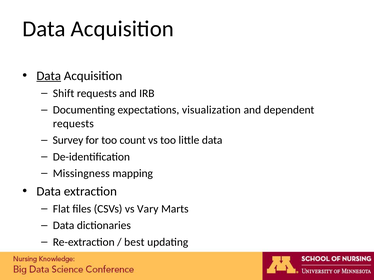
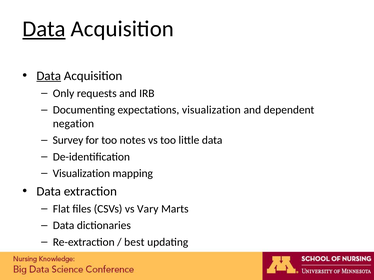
Data underline: none -> present (44, 29)
Shift: Shift -> Only (64, 93)
requests: requests -> negation (73, 124)
count: count -> notes (133, 140)
Missingness: Missingness -> Visualization (81, 174)
